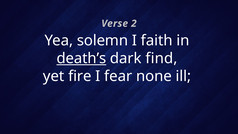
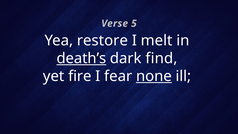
2: 2 -> 5 (134, 23)
solemn: solemn -> restore (102, 40)
faith: faith -> melt (157, 40)
none underline: none -> present (154, 76)
